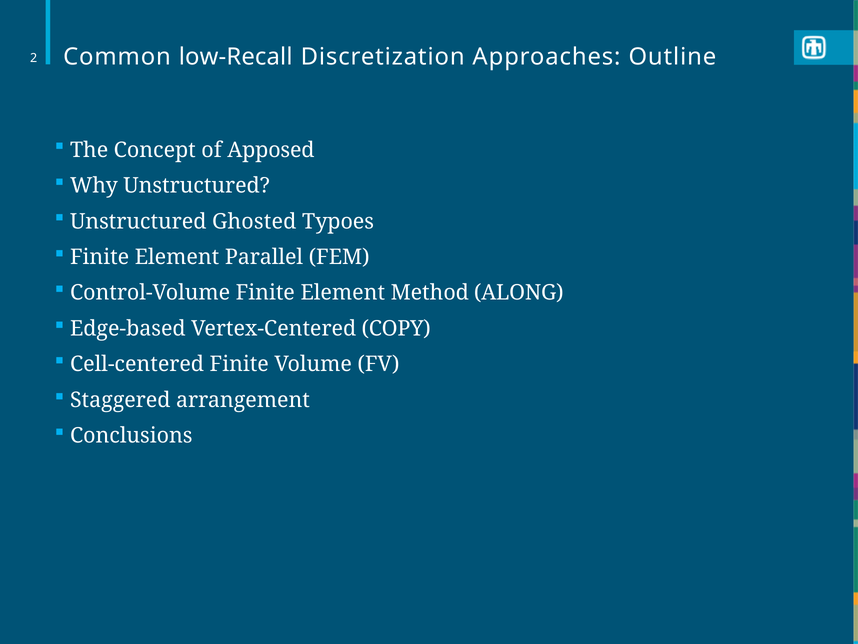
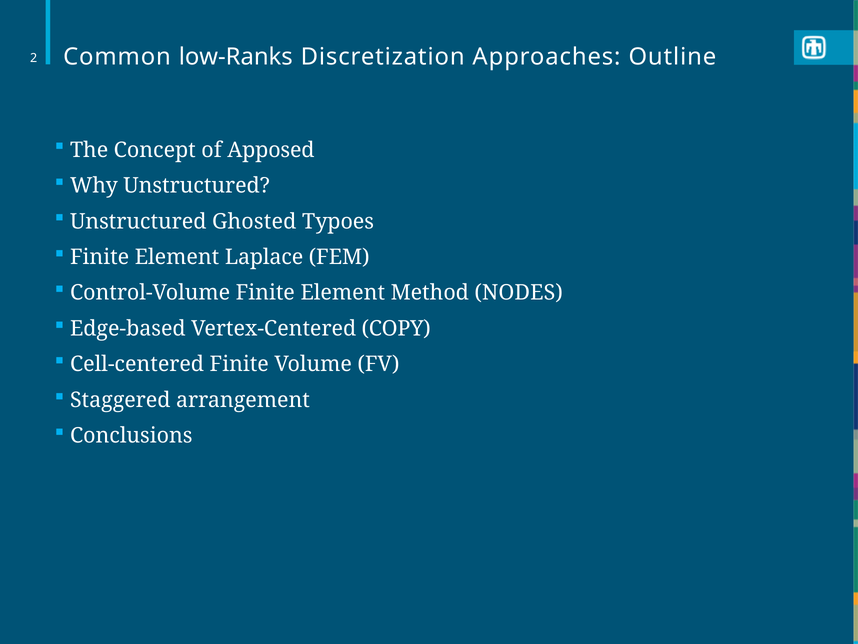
low-Recall: low-Recall -> low-Ranks (236, 57)
Parallel: Parallel -> Laplace (264, 257)
ALONG: ALONG -> NODES (519, 293)
